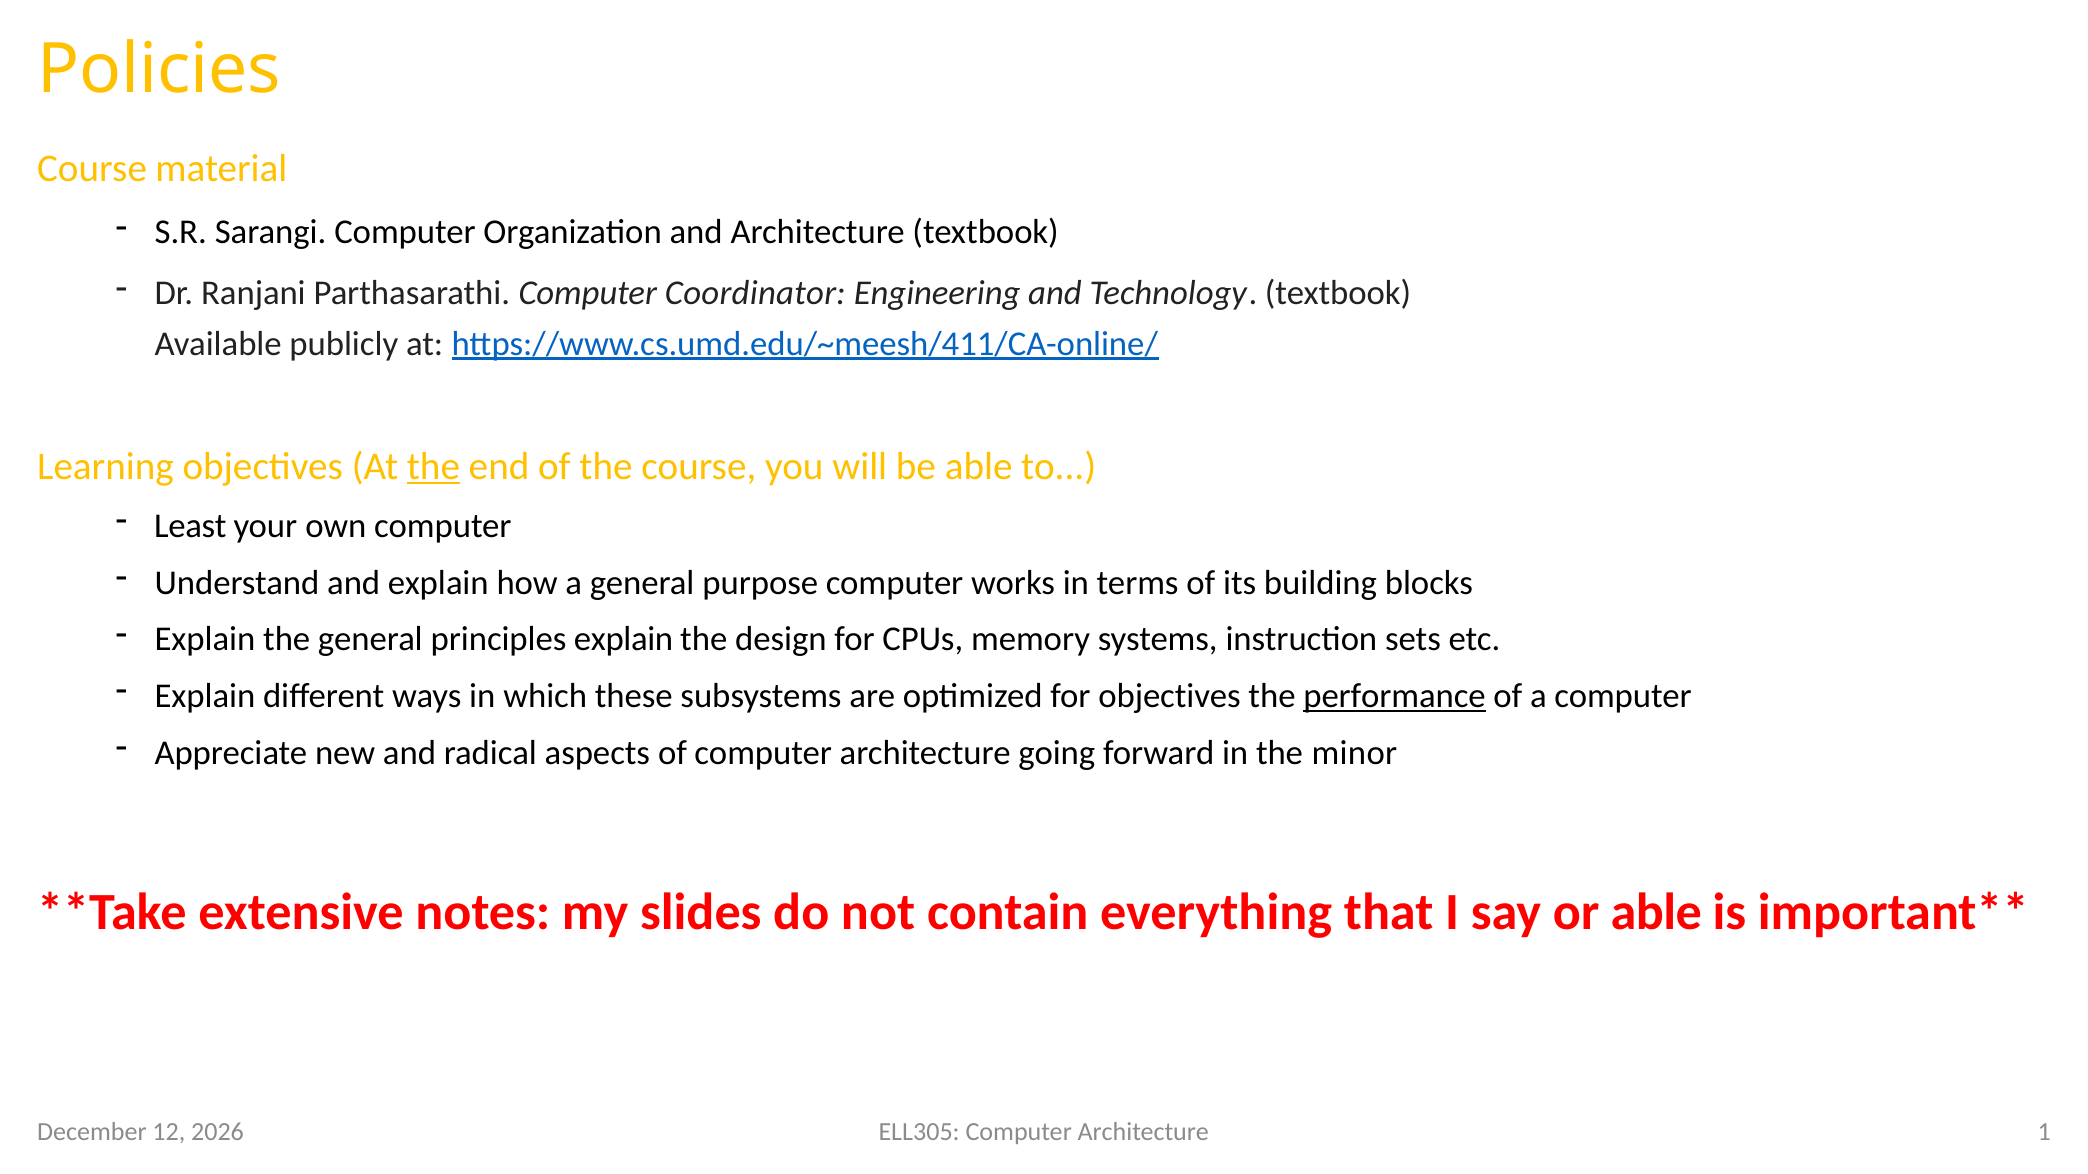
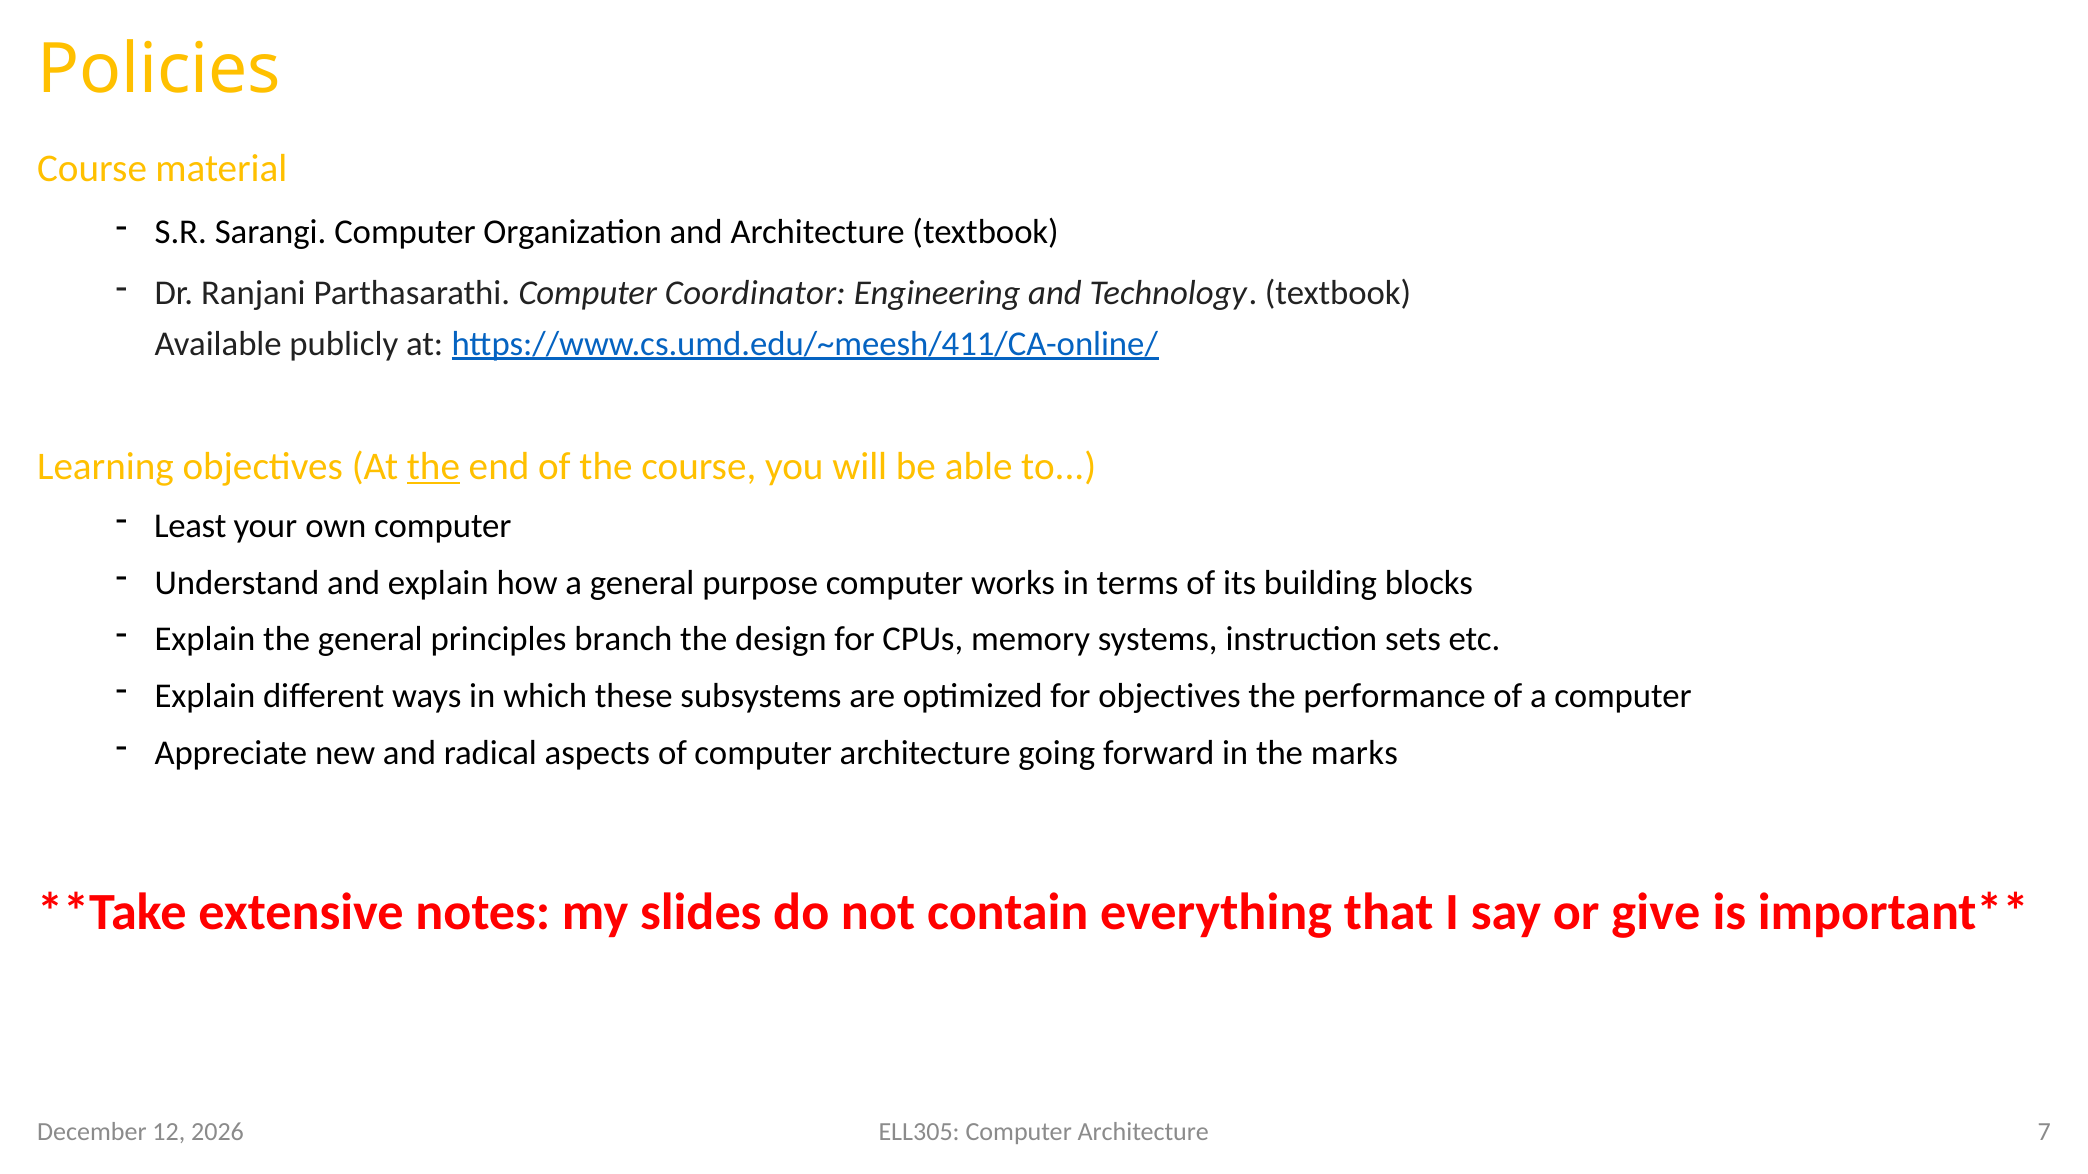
principles explain: explain -> branch (623, 640)
performance underline: present -> none (1394, 696)
minor: minor -> marks (1354, 753)
or able: able -> give (1656, 913)
1: 1 -> 7 (2044, 1132)
